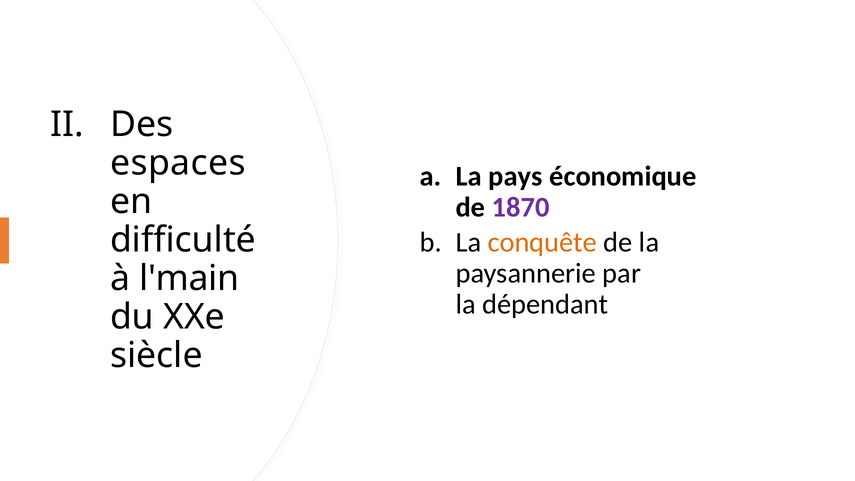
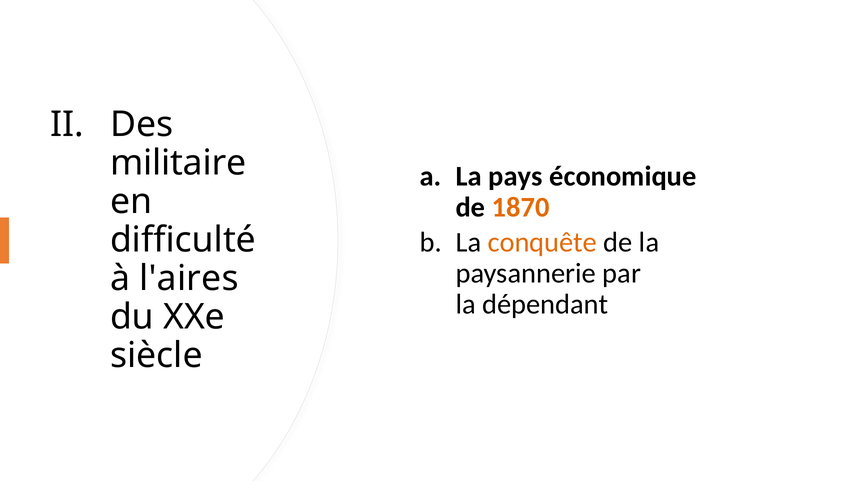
espaces: espaces -> militaire (178, 163)
1870 colour: purple -> orange (521, 207)
l'main: l'main -> l'aires (189, 278)
